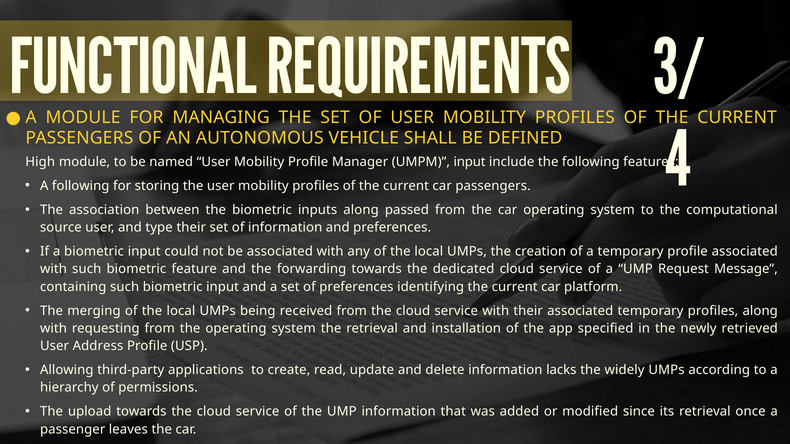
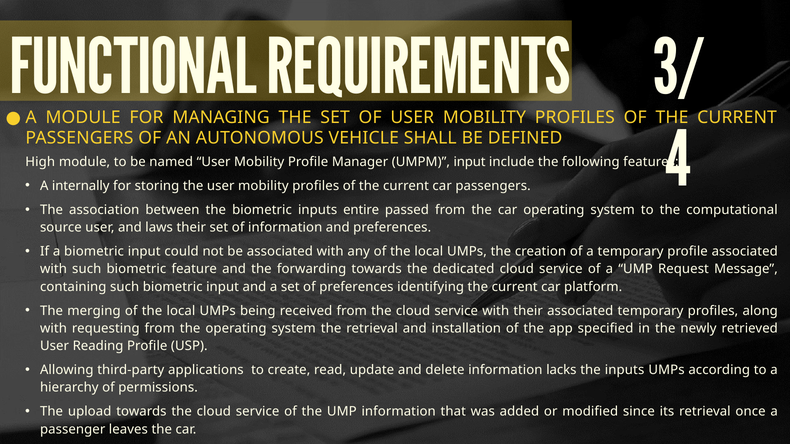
A following: following -> internally (81, 186)
inputs along: along -> entire (361, 210)
type: type -> laws (159, 228)
Address: Address -> Reading (98, 346)
the widely: widely -> inputs (625, 370)
